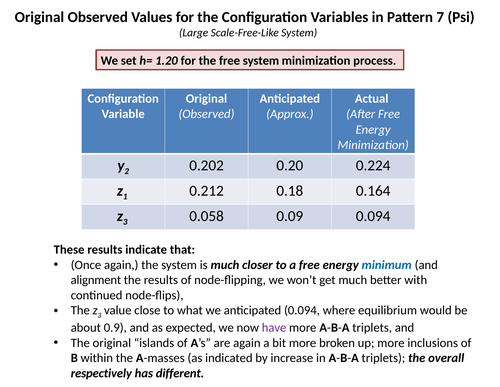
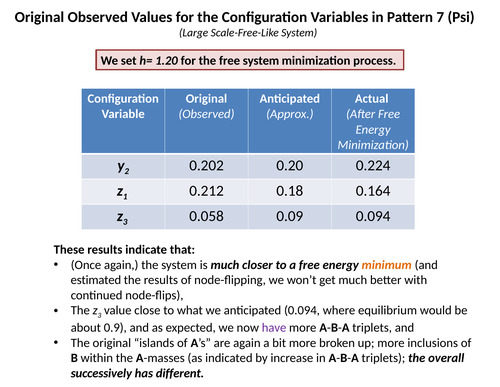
minimum colour: blue -> orange (387, 264)
alignment: alignment -> estimated (96, 280)
respectively: respectively -> successively (101, 373)
